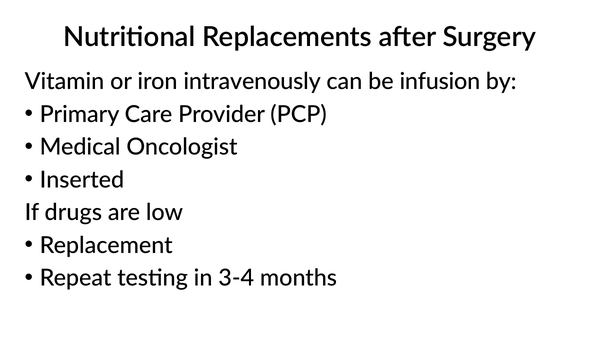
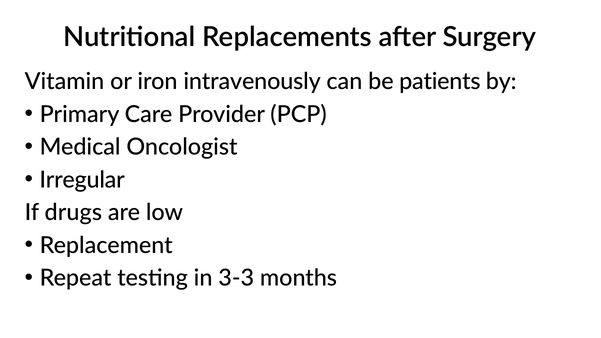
infusion: infusion -> patients (440, 82)
Inserted: Inserted -> Irregular (82, 180)
3-4: 3-4 -> 3-3 (236, 278)
